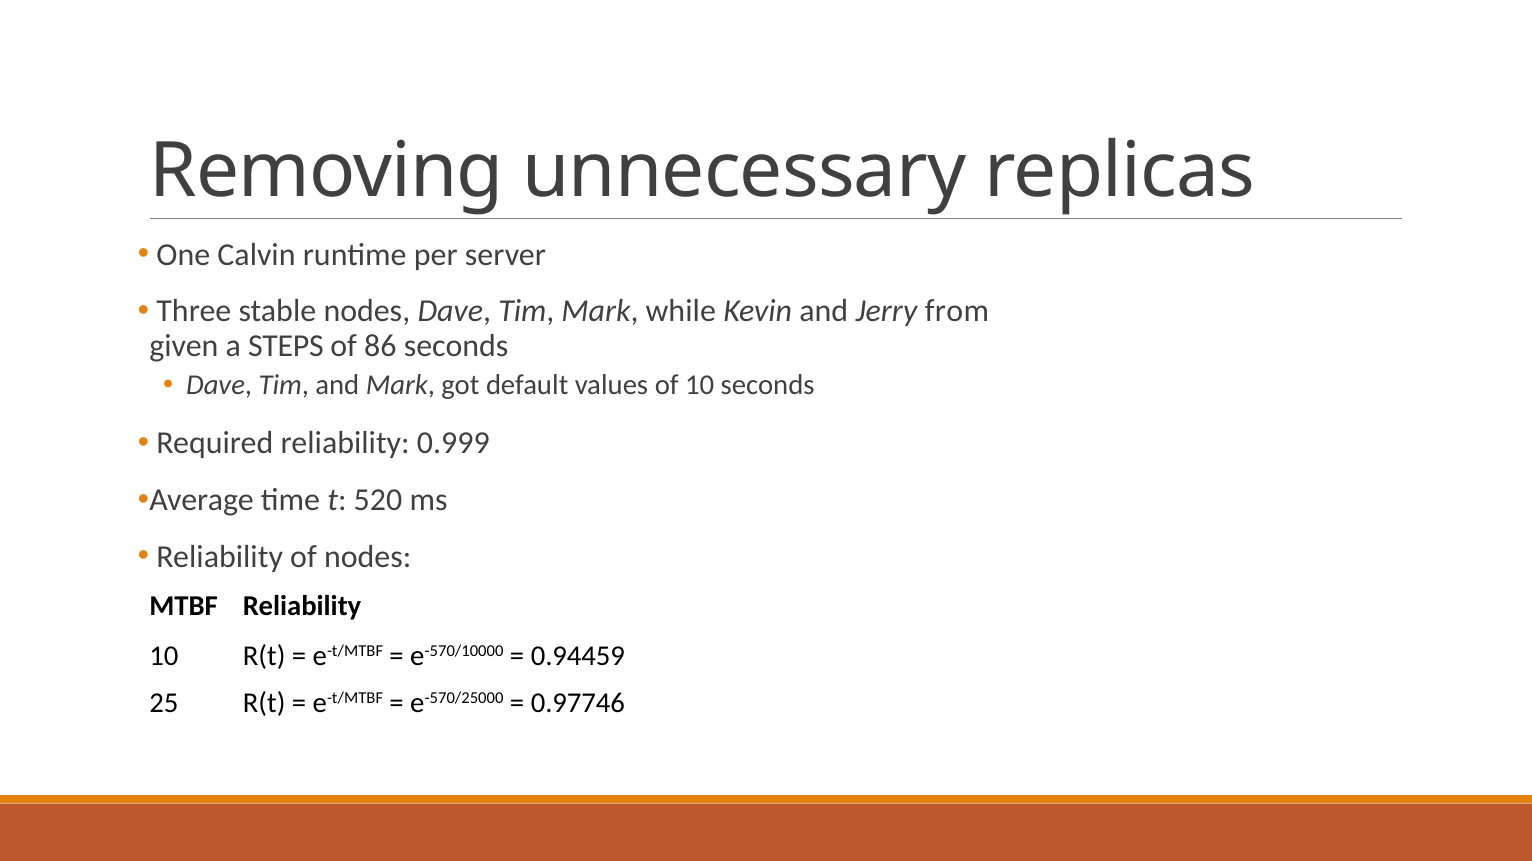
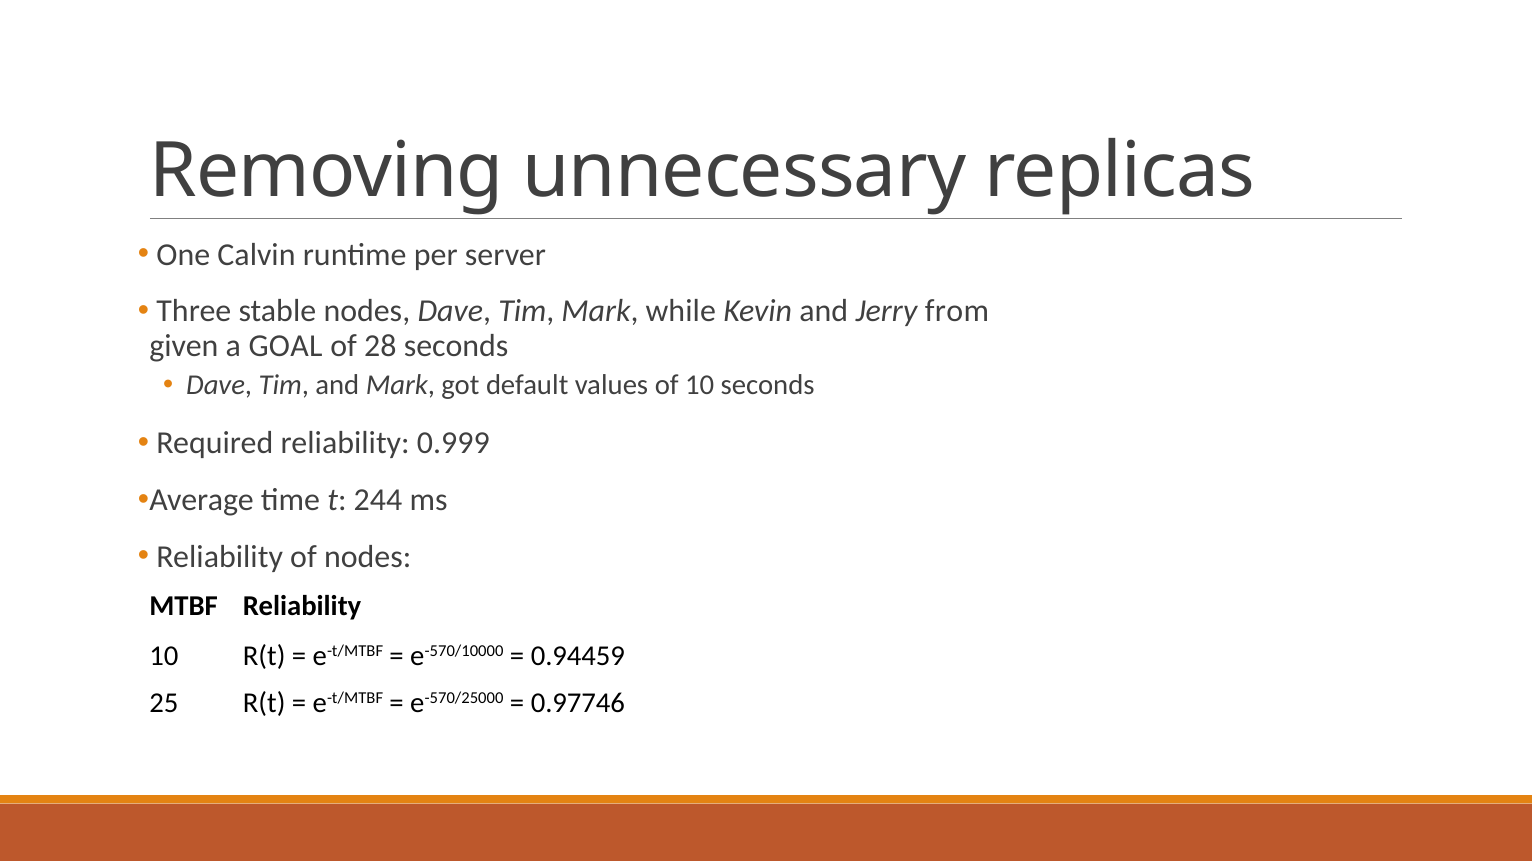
STEPS: STEPS -> GOAL (286, 346)
86: 86 -> 28 (380, 346)
520: 520 -> 244 (378, 500)
